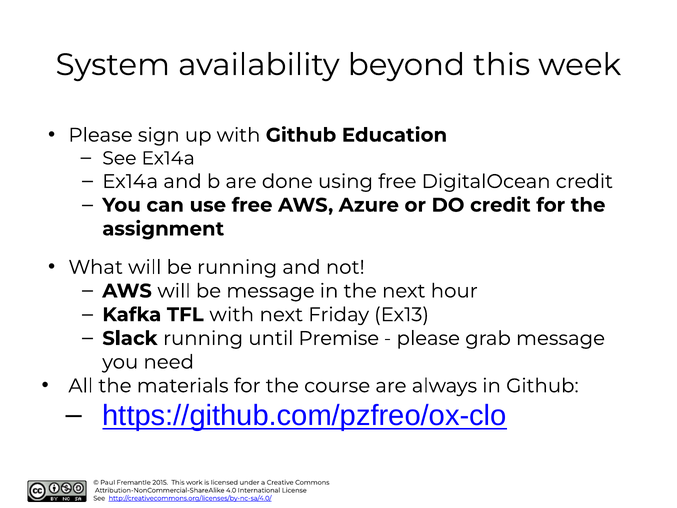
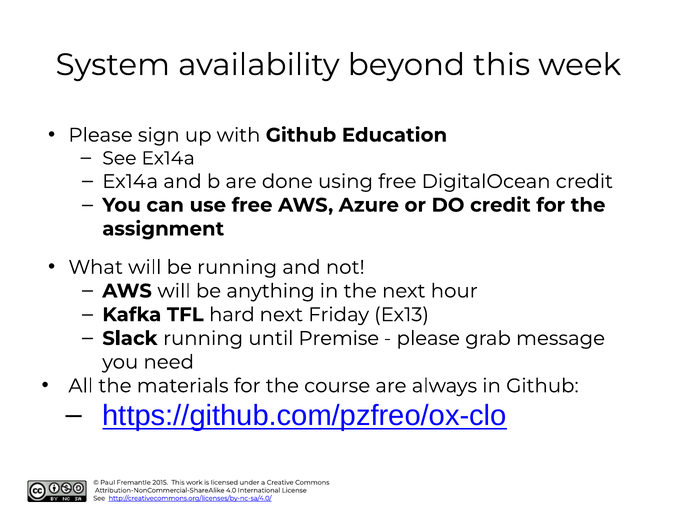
be message: message -> anything (271, 291)
TFL with: with -> hard (232, 315)
